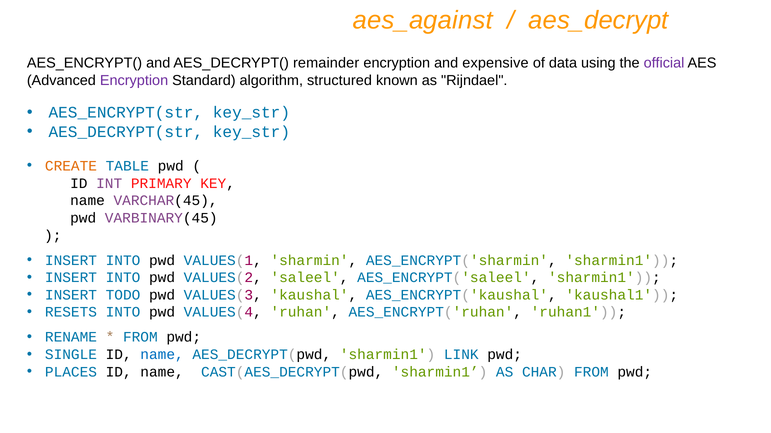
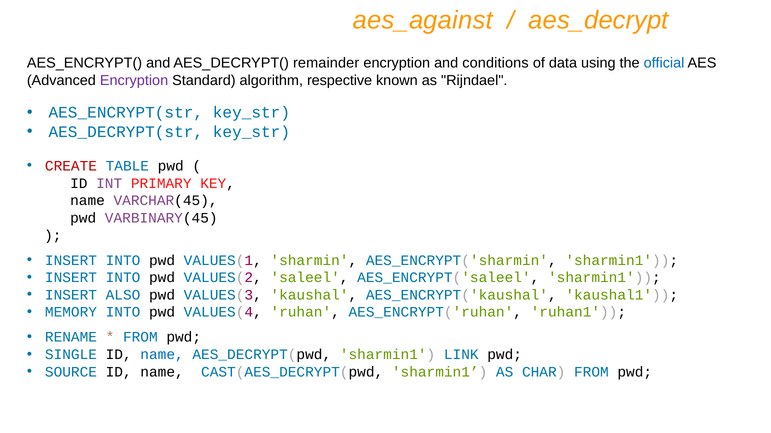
expensive: expensive -> conditions (495, 63)
official colour: purple -> blue (664, 63)
structured: structured -> respective (340, 81)
CREATE colour: orange -> red (71, 166)
TODO: TODO -> ALSO (123, 295)
RESETS: RESETS -> MEMORY (71, 313)
PLACES: PLACES -> SOURCE (71, 372)
